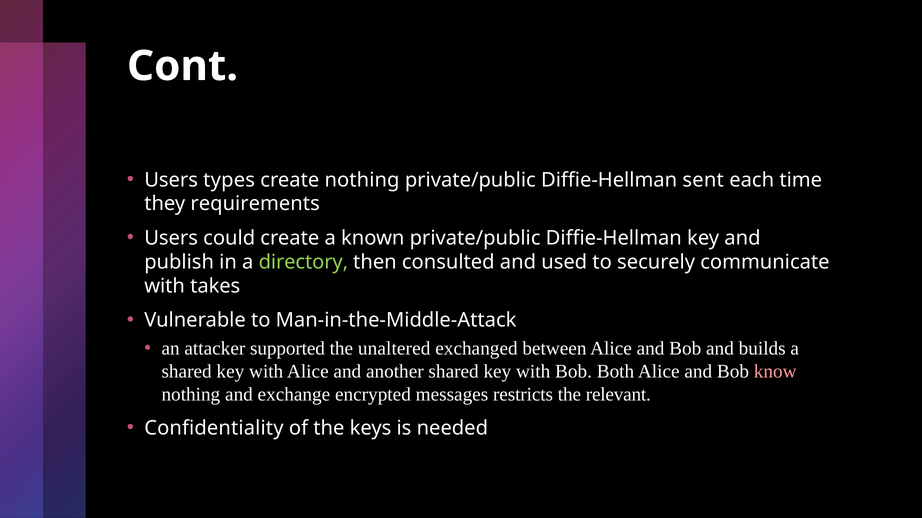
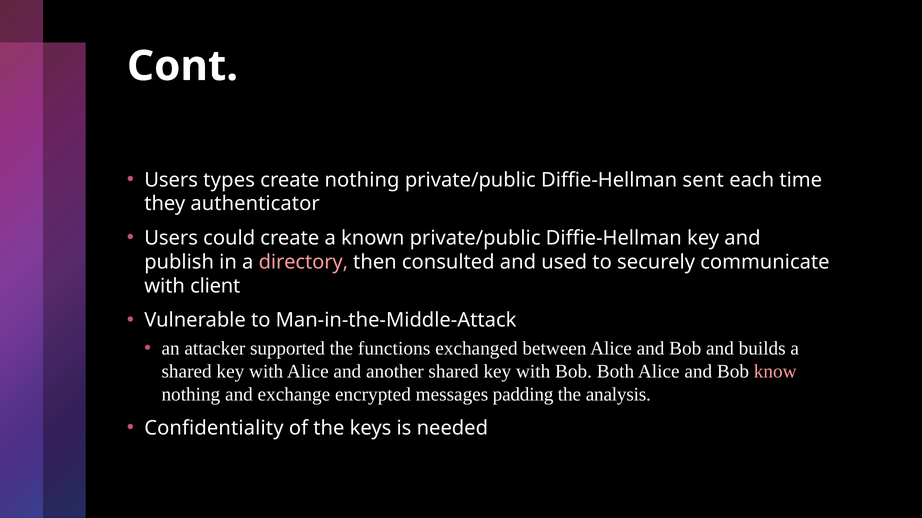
requirements: requirements -> authenticator (255, 204)
directory colour: light green -> pink (303, 262)
takes: takes -> client (215, 286)
unaltered: unaltered -> functions (394, 349)
restricts: restricts -> padding (523, 395)
relevant: relevant -> analysis (618, 395)
